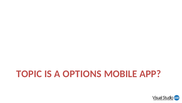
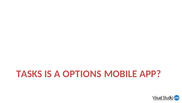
TOPIC: TOPIC -> TASKS (29, 73)
